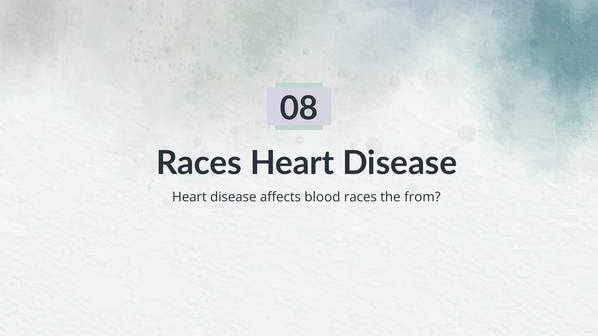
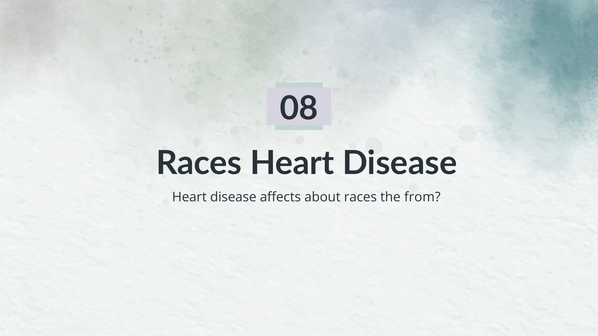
blood: blood -> about (322, 197)
